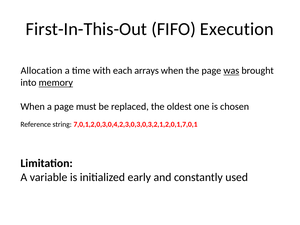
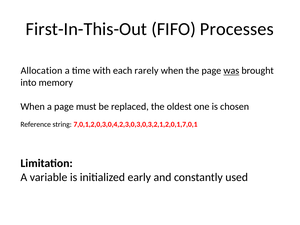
Execution: Execution -> Processes (237, 29)
arrays: arrays -> rarely (146, 71)
memory underline: present -> none (56, 83)
